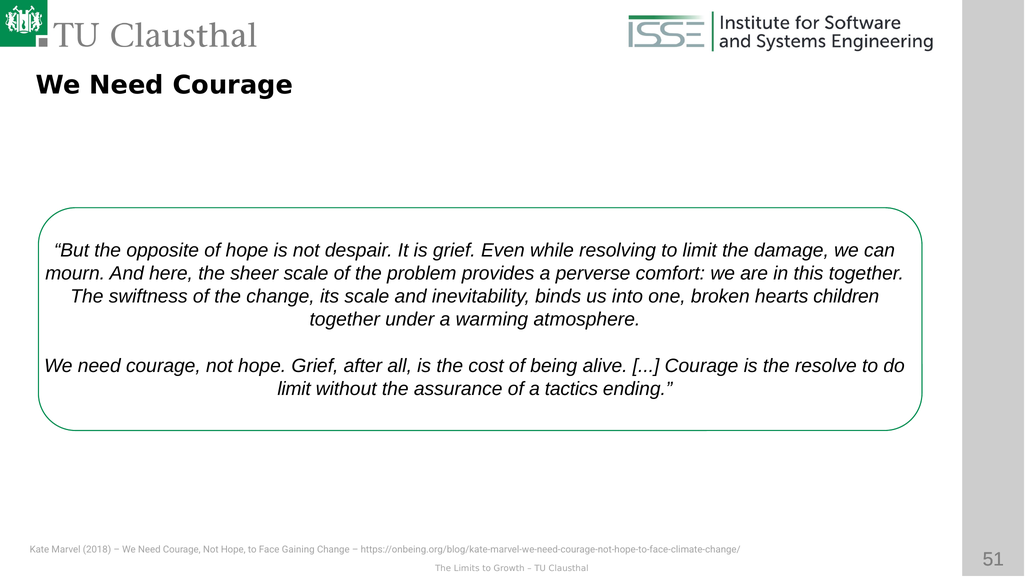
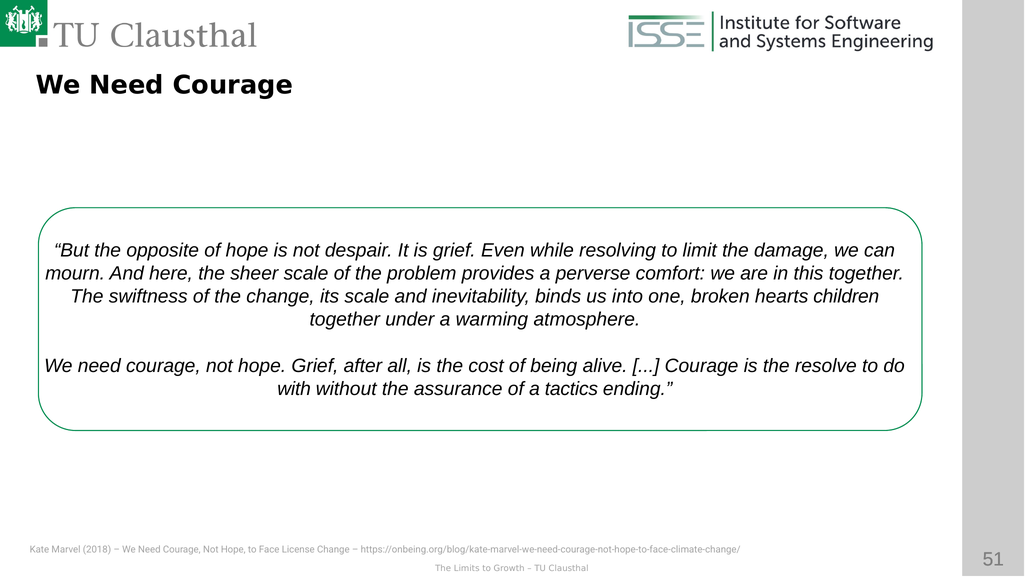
limit: limit -> with (294, 389)
Gaining: Gaining -> License (298, 549)
